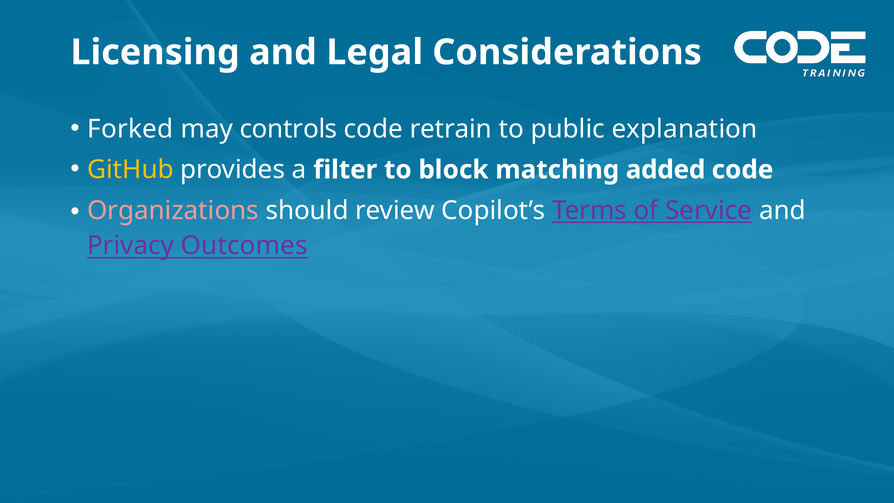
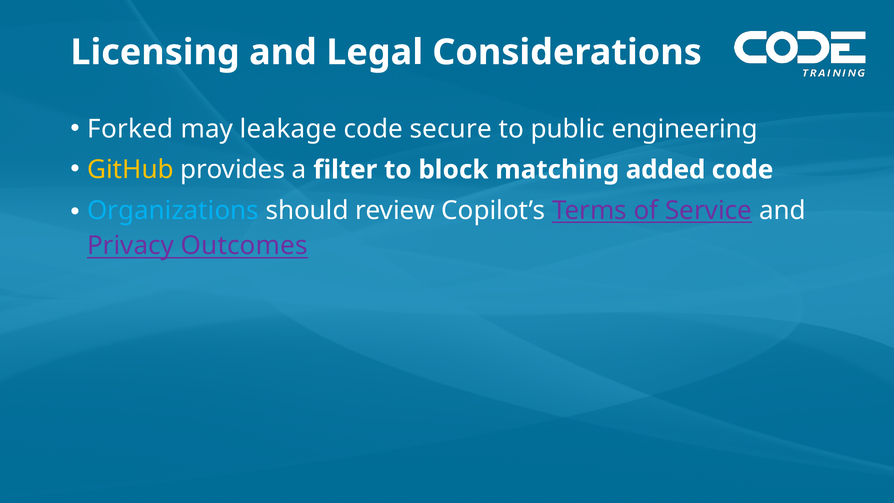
controls: controls -> leakage (288, 129)
retrain: retrain -> secure (451, 129)
explanation: explanation -> engineering (685, 129)
Organizations colour: pink -> light blue (173, 210)
